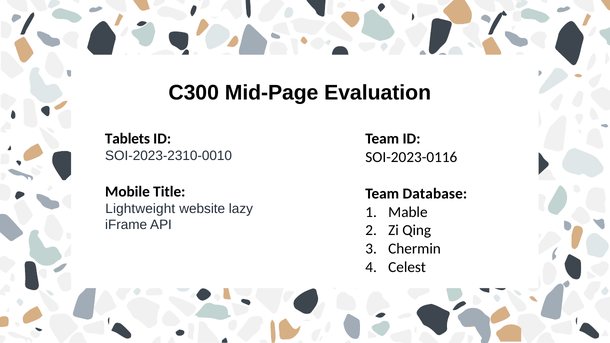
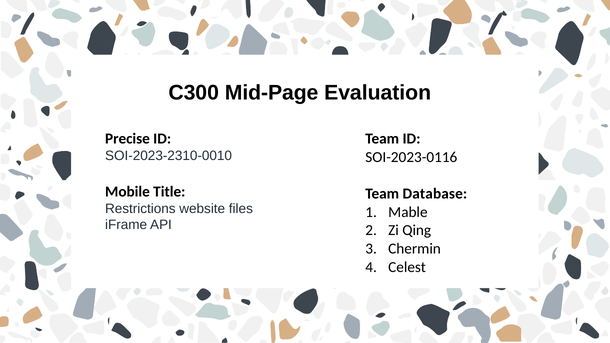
Tablets: Tablets -> Precise (127, 139)
Lightweight: Lightweight -> Restrictions (140, 209)
lazy: lazy -> files (241, 209)
